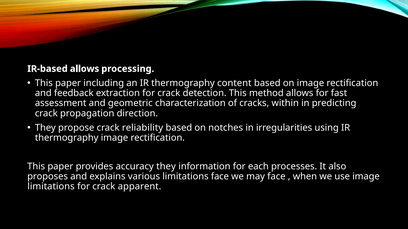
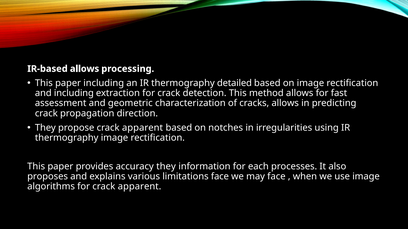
content: content -> detailed (234, 83)
and feedback: feedback -> including (74, 93)
cracks within: within -> allows (285, 103)
propose crack reliability: reliability -> apparent (143, 128)
limitations: limitations -> algorithms (51, 187)
